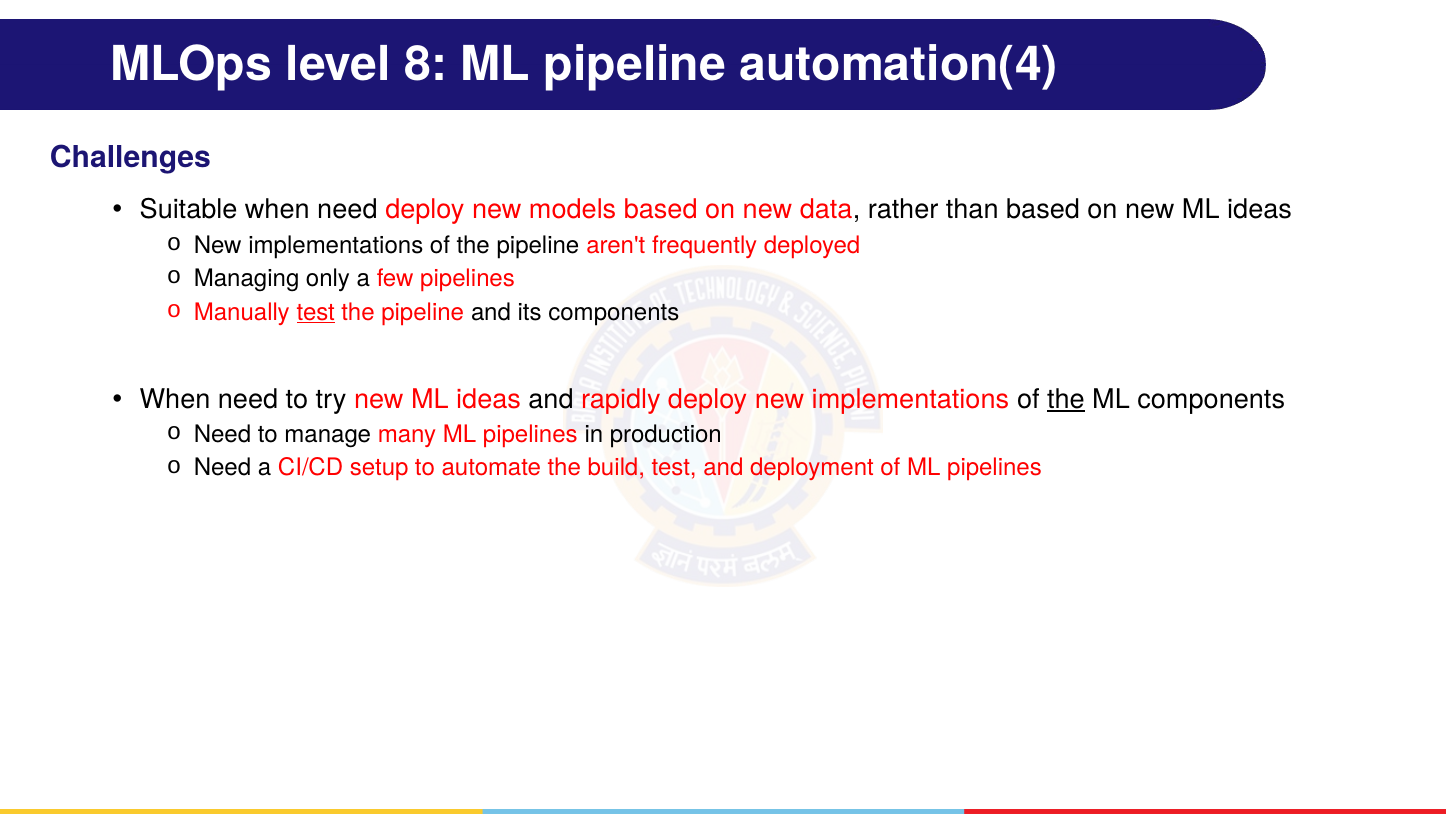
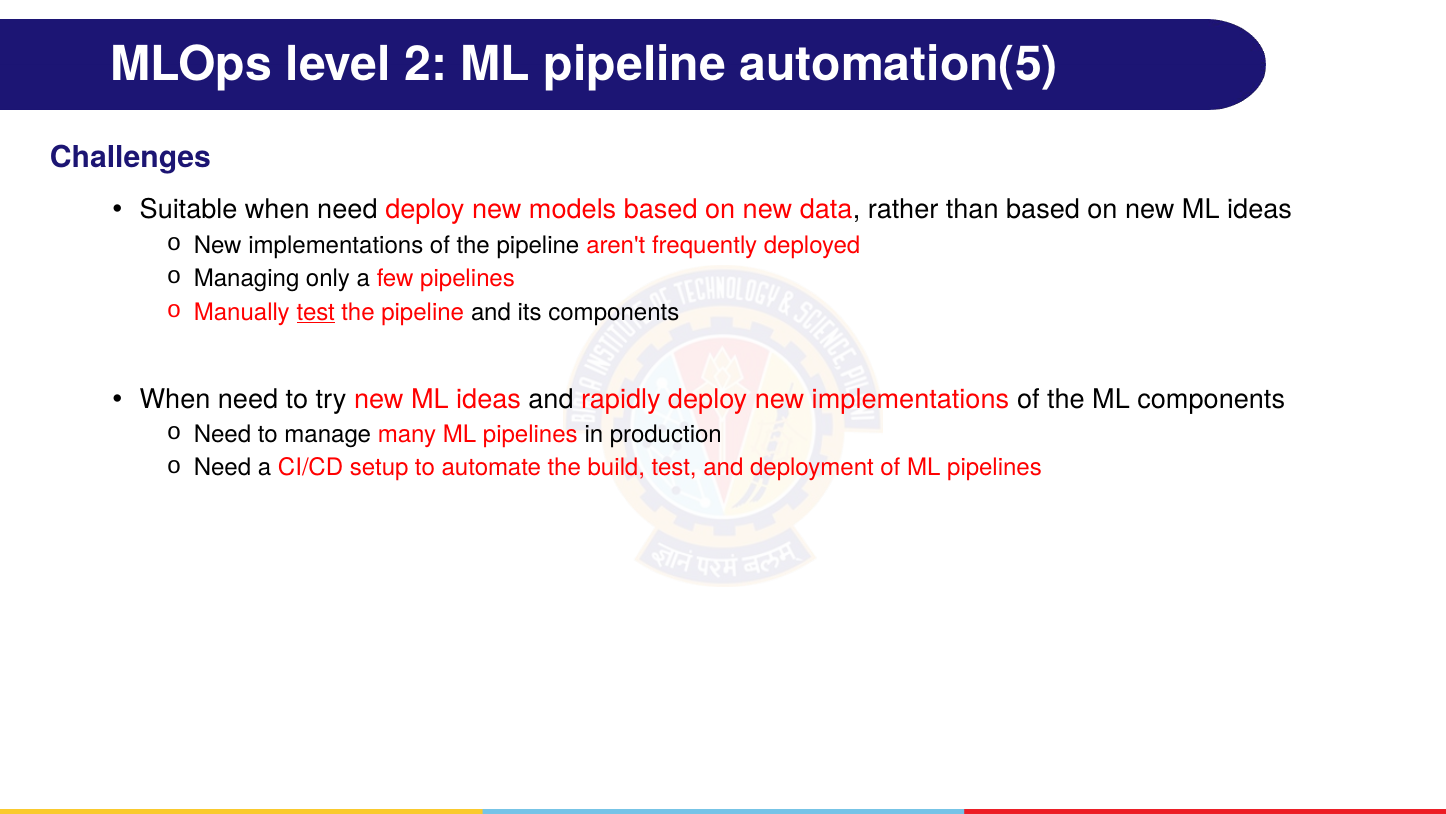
8: 8 -> 2 (426, 64)
automation(4: automation(4 -> automation(5 (899, 64)
the underline: present -> none (1066, 399)
